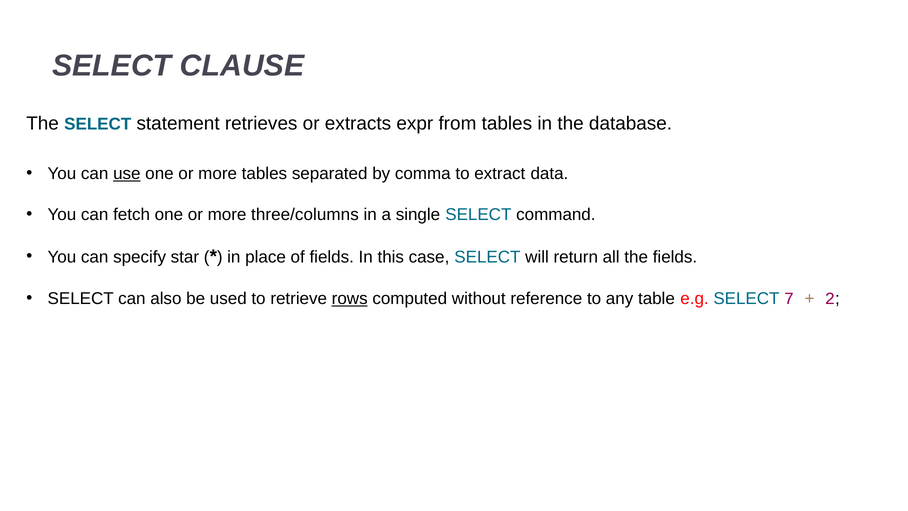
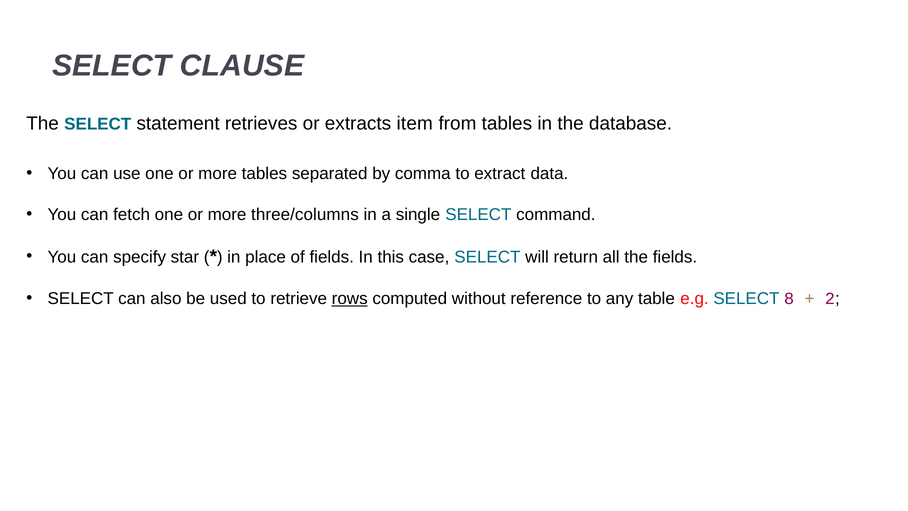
expr: expr -> item (415, 123)
use underline: present -> none (127, 174)
7: 7 -> 8 (789, 298)
